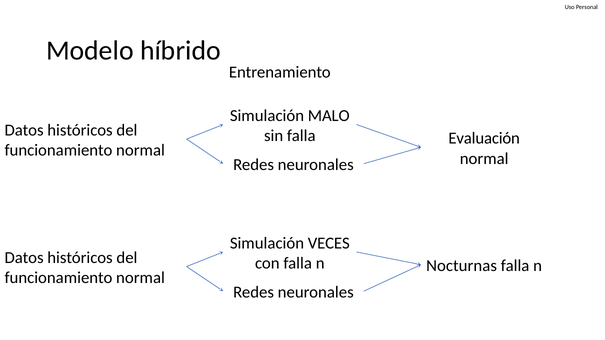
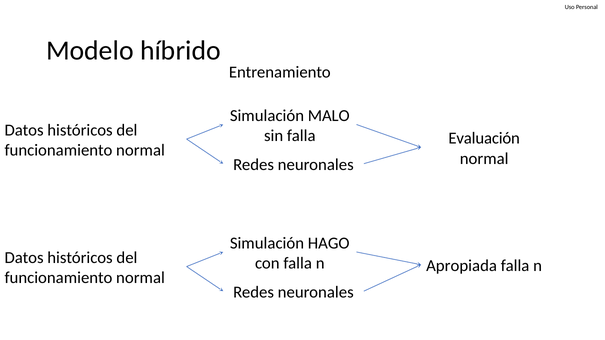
VECES: VECES -> HAGO (329, 243)
Nocturnas: Nocturnas -> Apropiada (462, 266)
